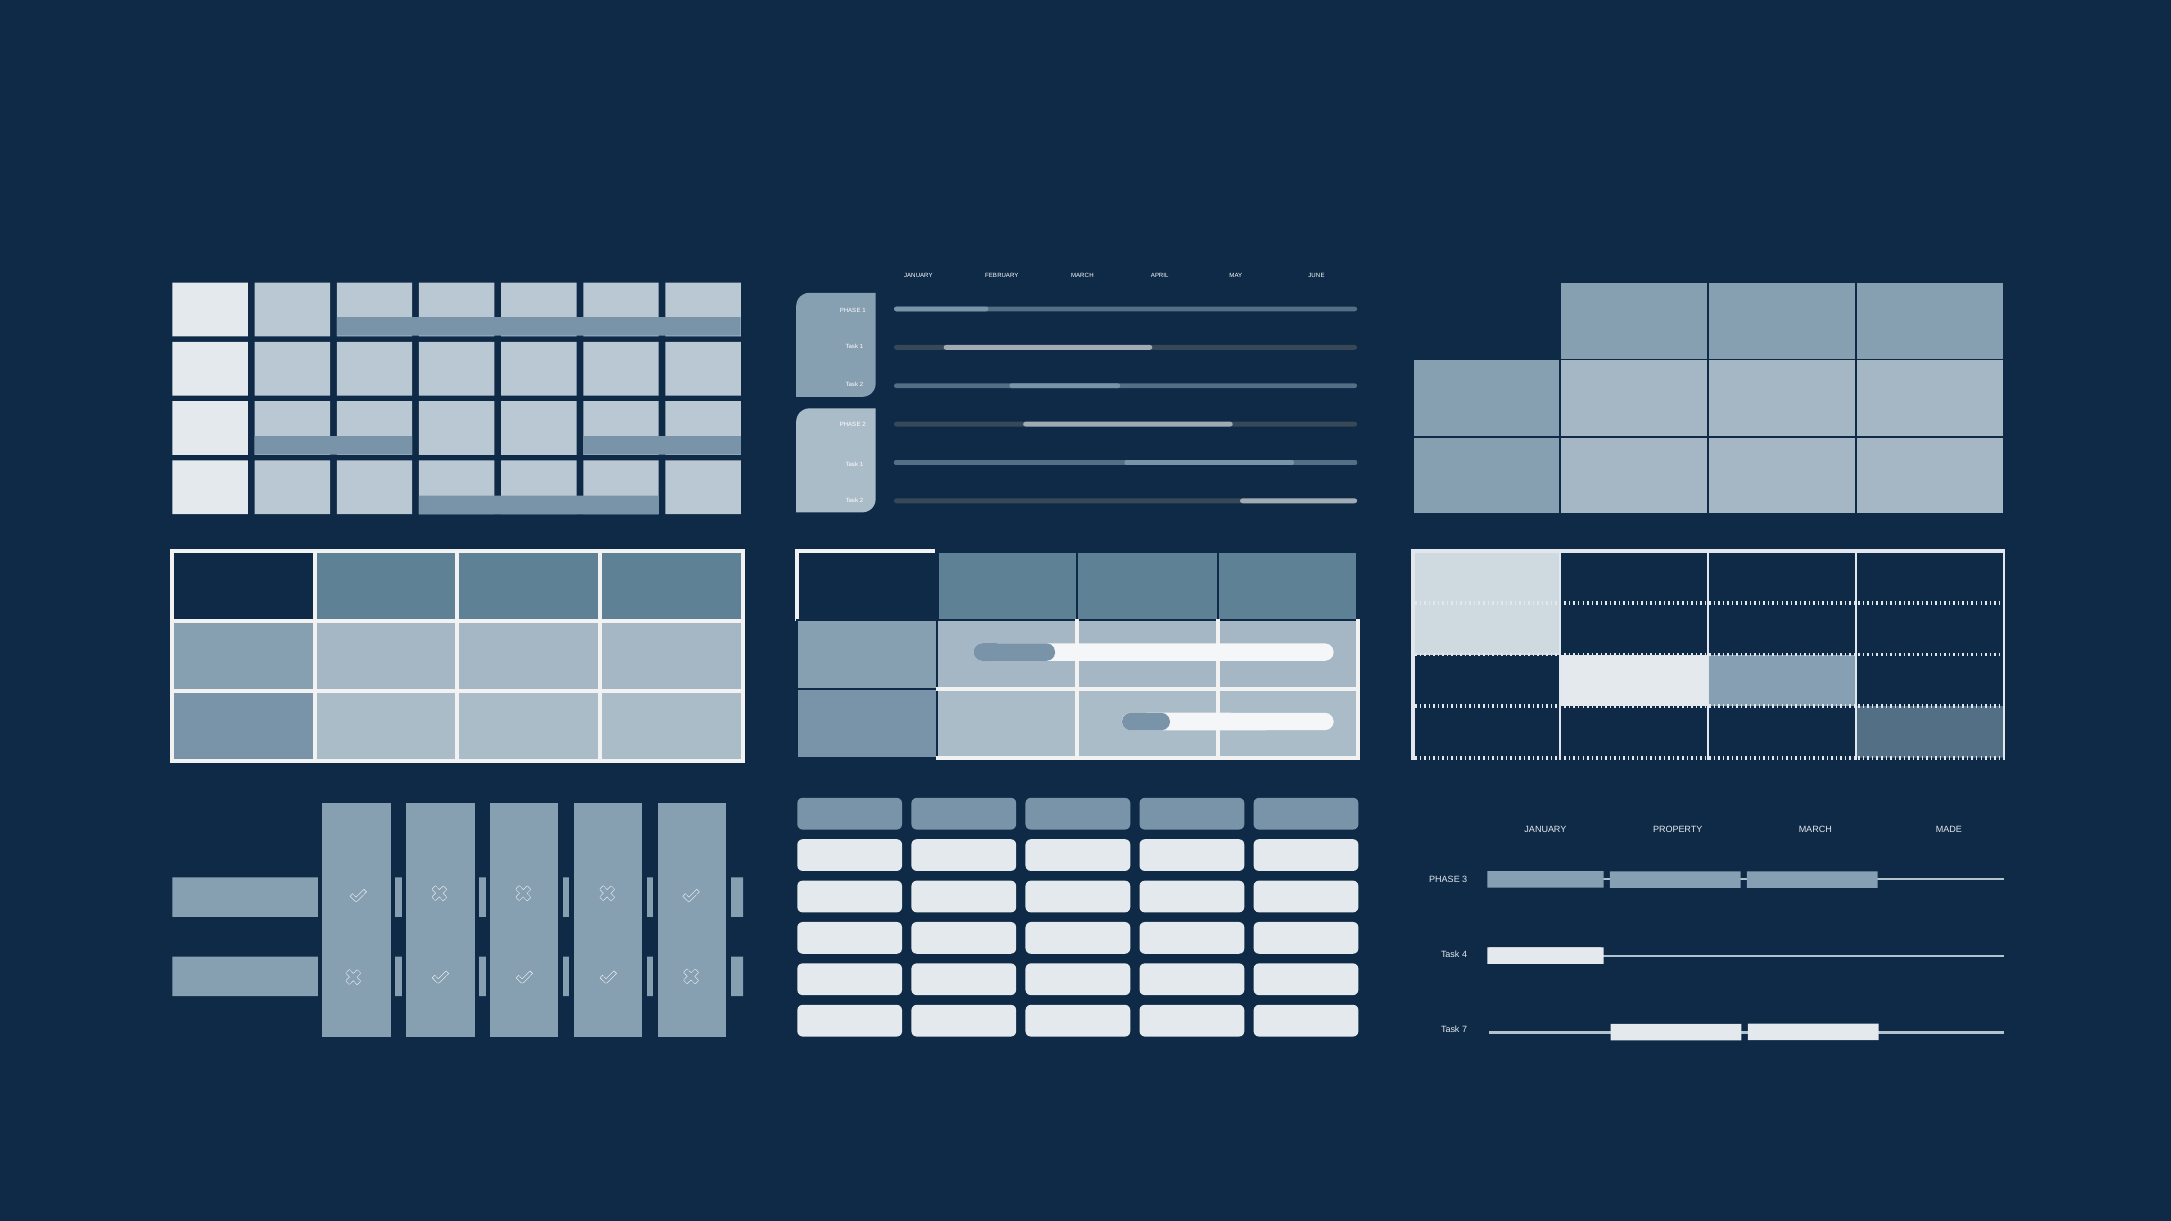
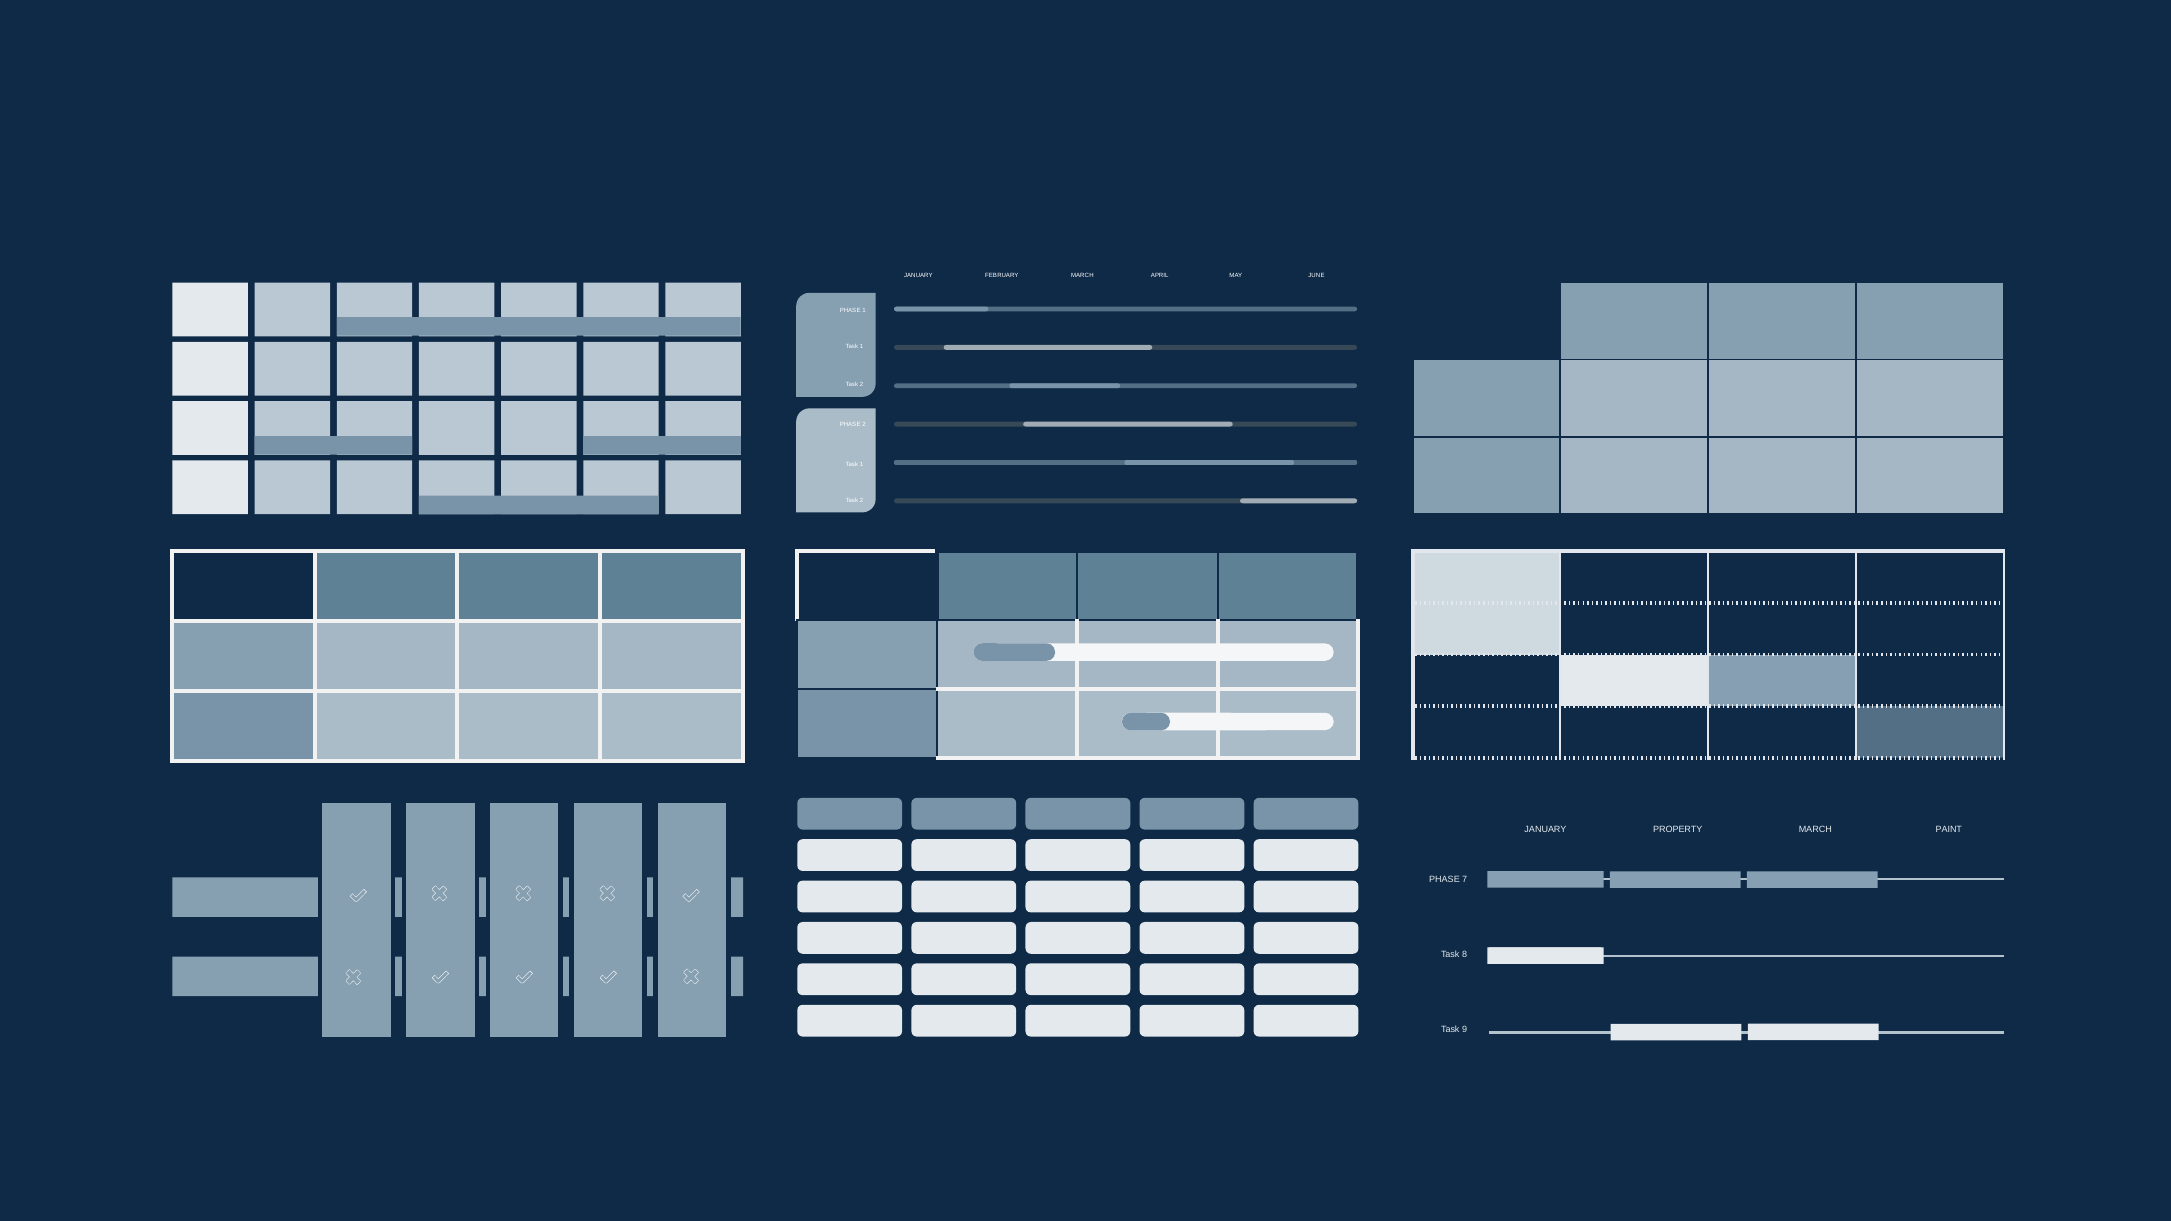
MADE: MADE -> PAINT (1949, 830)
3: 3 -> 7 (1465, 880)
4: 4 -> 8 (1465, 955)
7: 7 -> 9 (1465, 1030)
